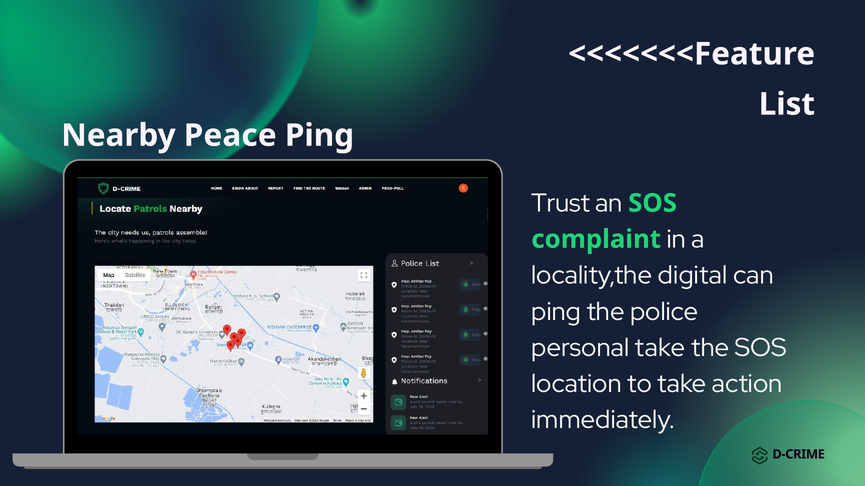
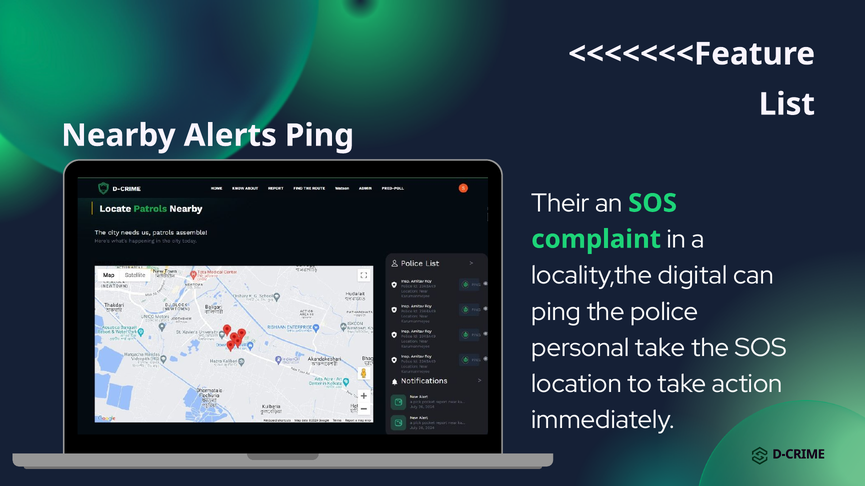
Peace: Peace -> Alerts (230, 136)
Trust: Trust -> Their (560, 203)
